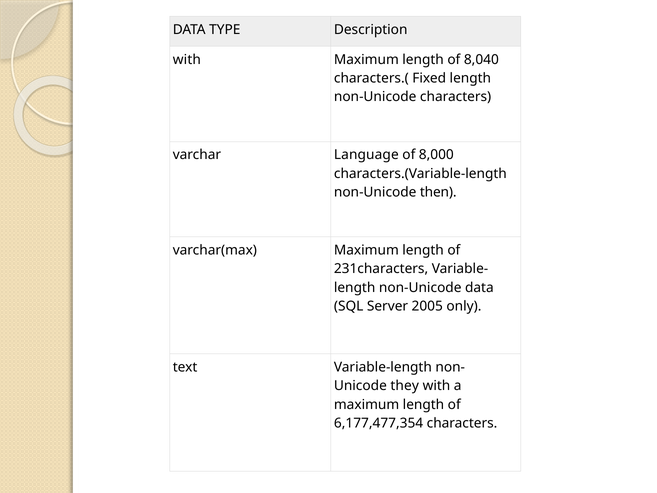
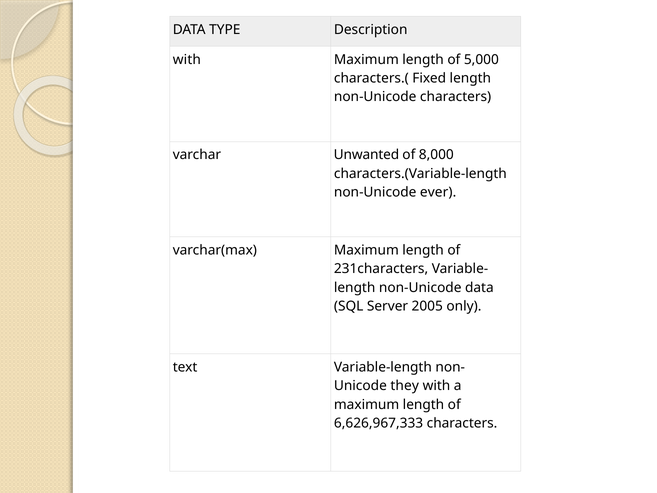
8,040: 8,040 -> 5,000 (481, 59)
Language: Language -> Unwanted (366, 155)
then: then -> ever (438, 192)
6,177,477,354: 6,177,477,354 -> 6,626,967,333 (379, 423)
